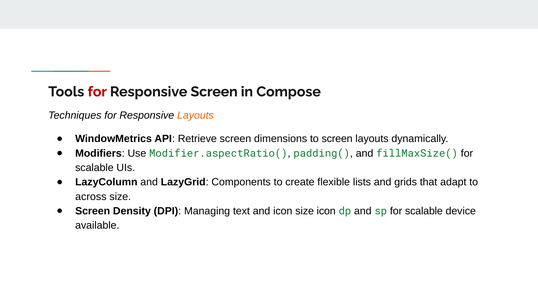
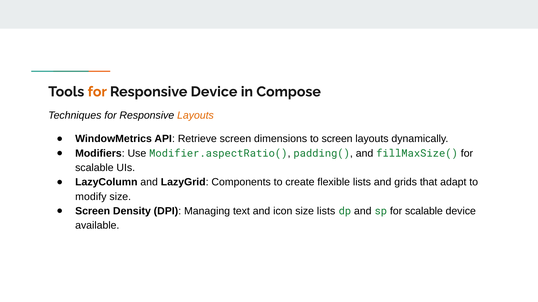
for colour: red -> orange (97, 92)
Responsive Screen: Screen -> Device (214, 92)
across: across -> modify (91, 197)
size icon: icon -> lists (326, 211)
